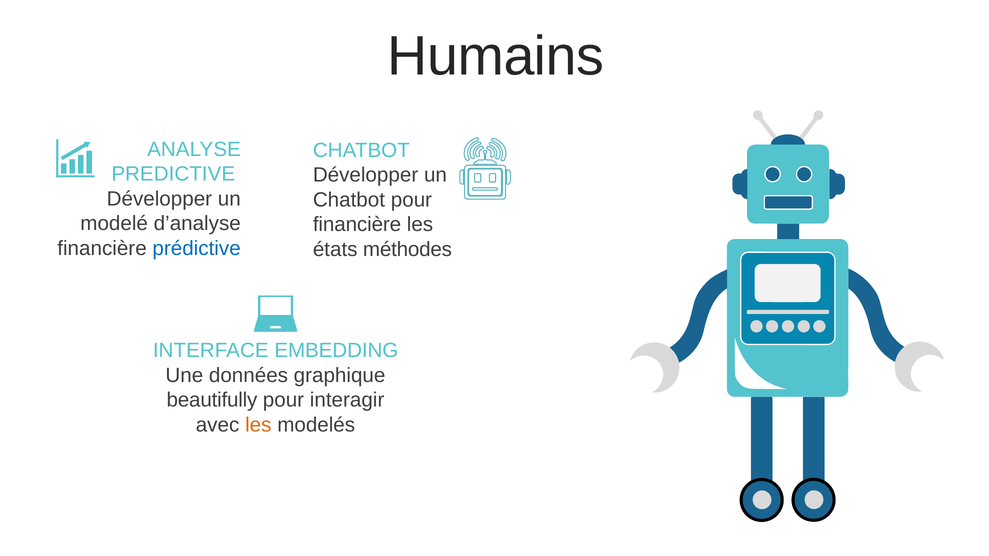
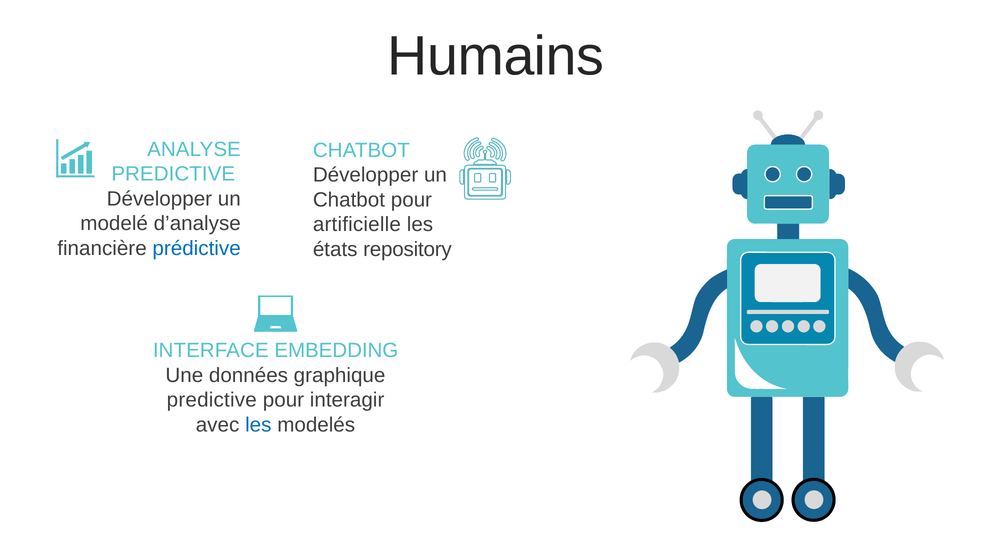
financière: financière -> artificielle (357, 225)
méthodes: méthodes -> repository (407, 249)
beautifully: beautifully -> predictive (212, 400)
les colour: orange -> blue (258, 425)
